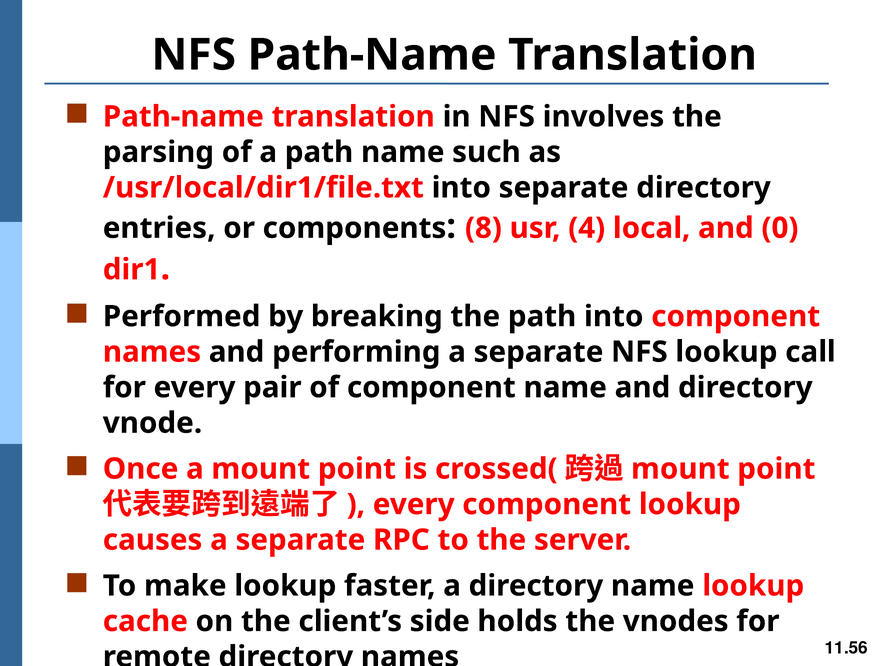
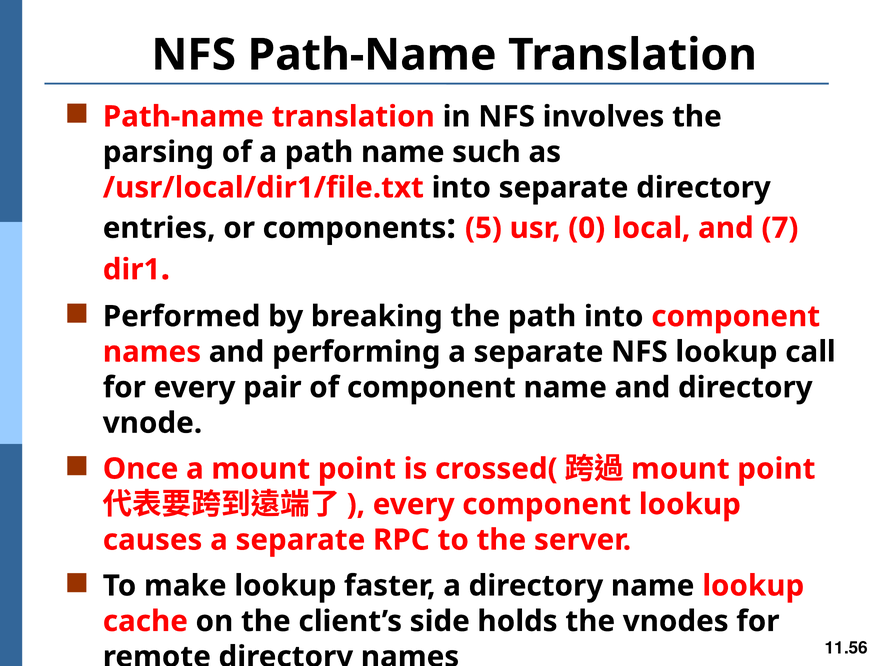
8: 8 -> 5 (483, 228)
4: 4 -> 0 (587, 228)
0: 0 -> 7 (780, 228)
